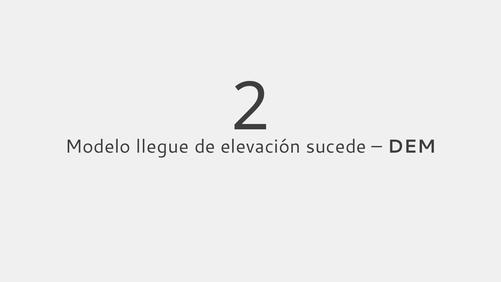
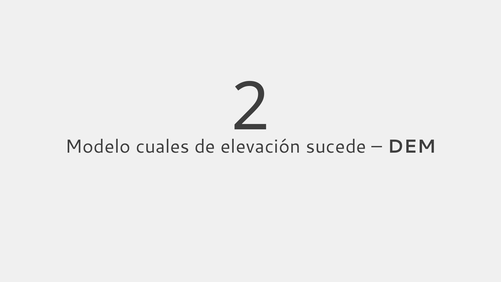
llegue: llegue -> cuales (163, 146)
